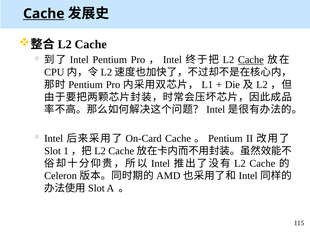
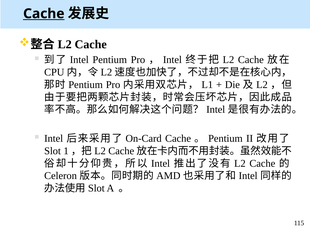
Cache underline: present -> none (251, 60)
